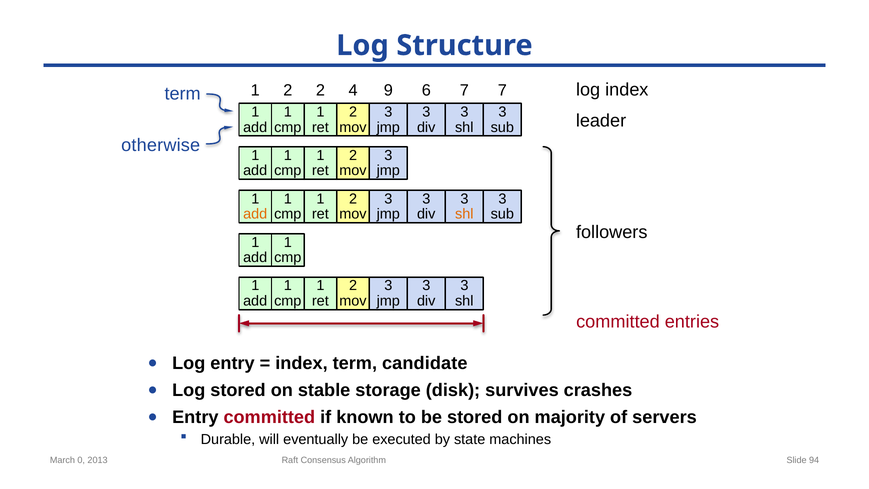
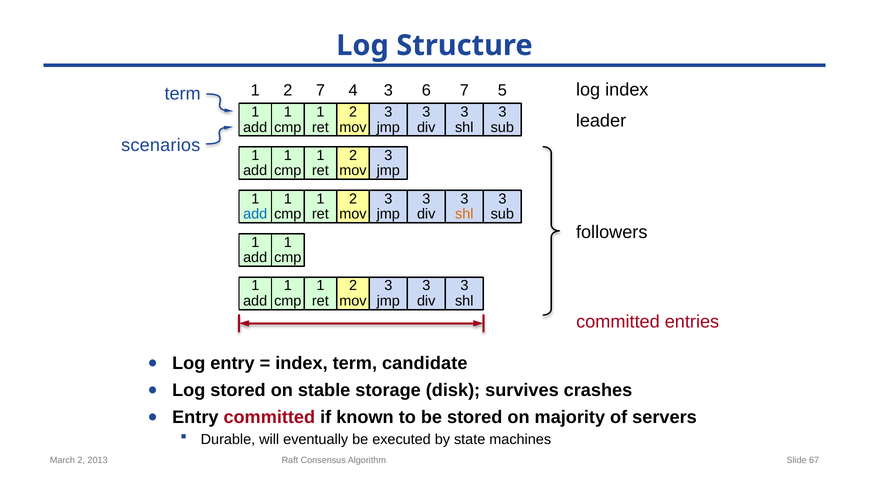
2 2: 2 -> 7 (320, 90)
4 9: 9 -> 3 (388, 90)
7 7: 7 -> 5 (502, 90)
otherwise: otherwise -> scenarios (161, 145)
add colour: orange -> blue (255, 214)
March 0: 0 -> 2 (81, 460)
94: 94 -> 67 (814, 460)
